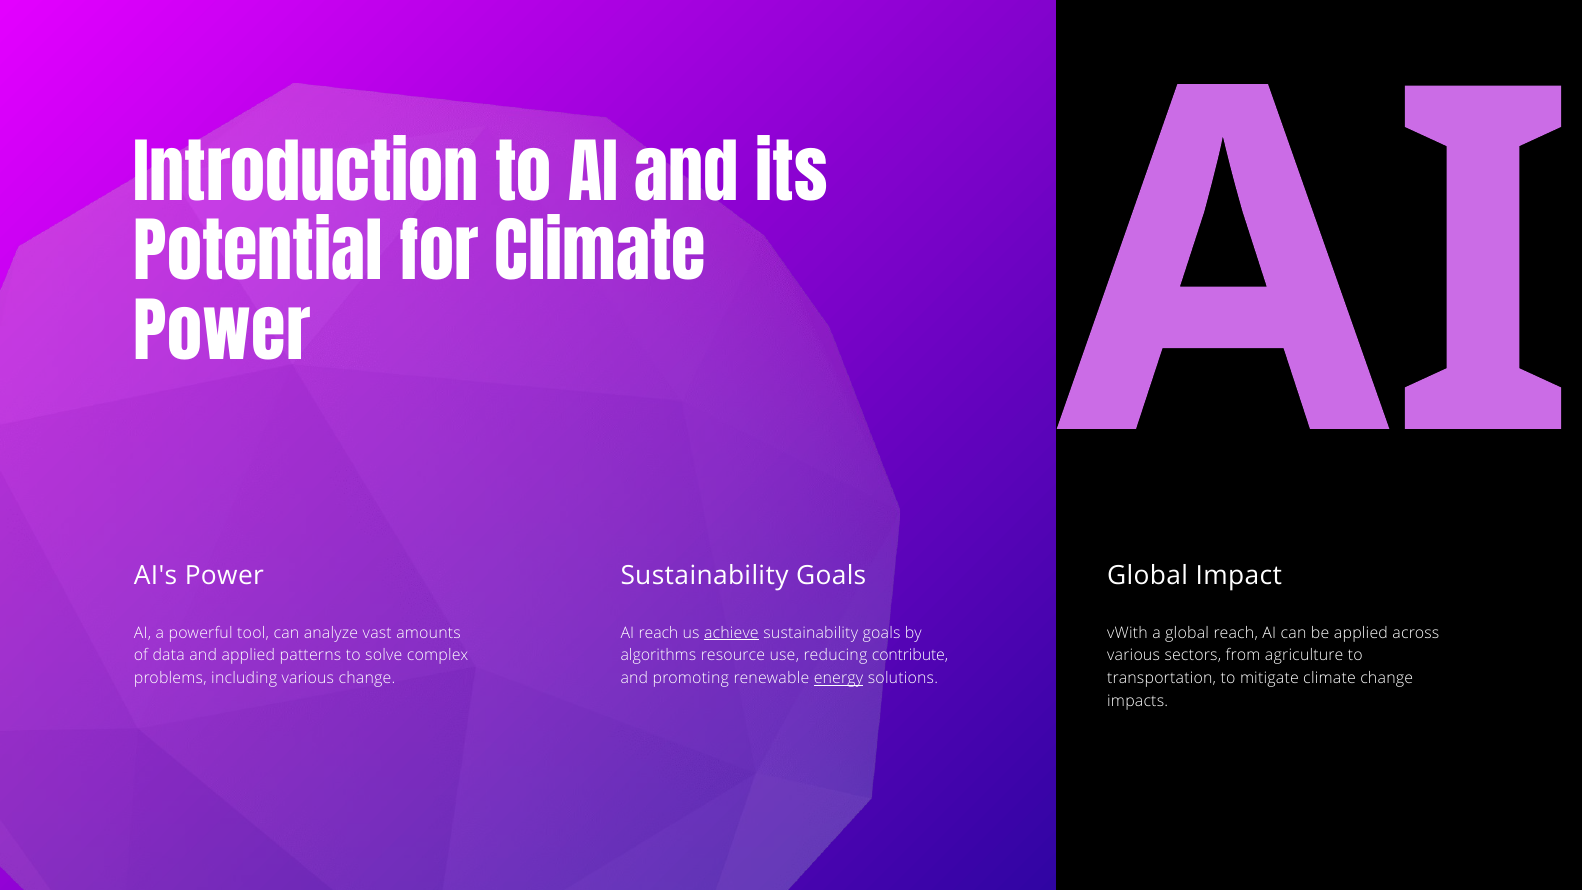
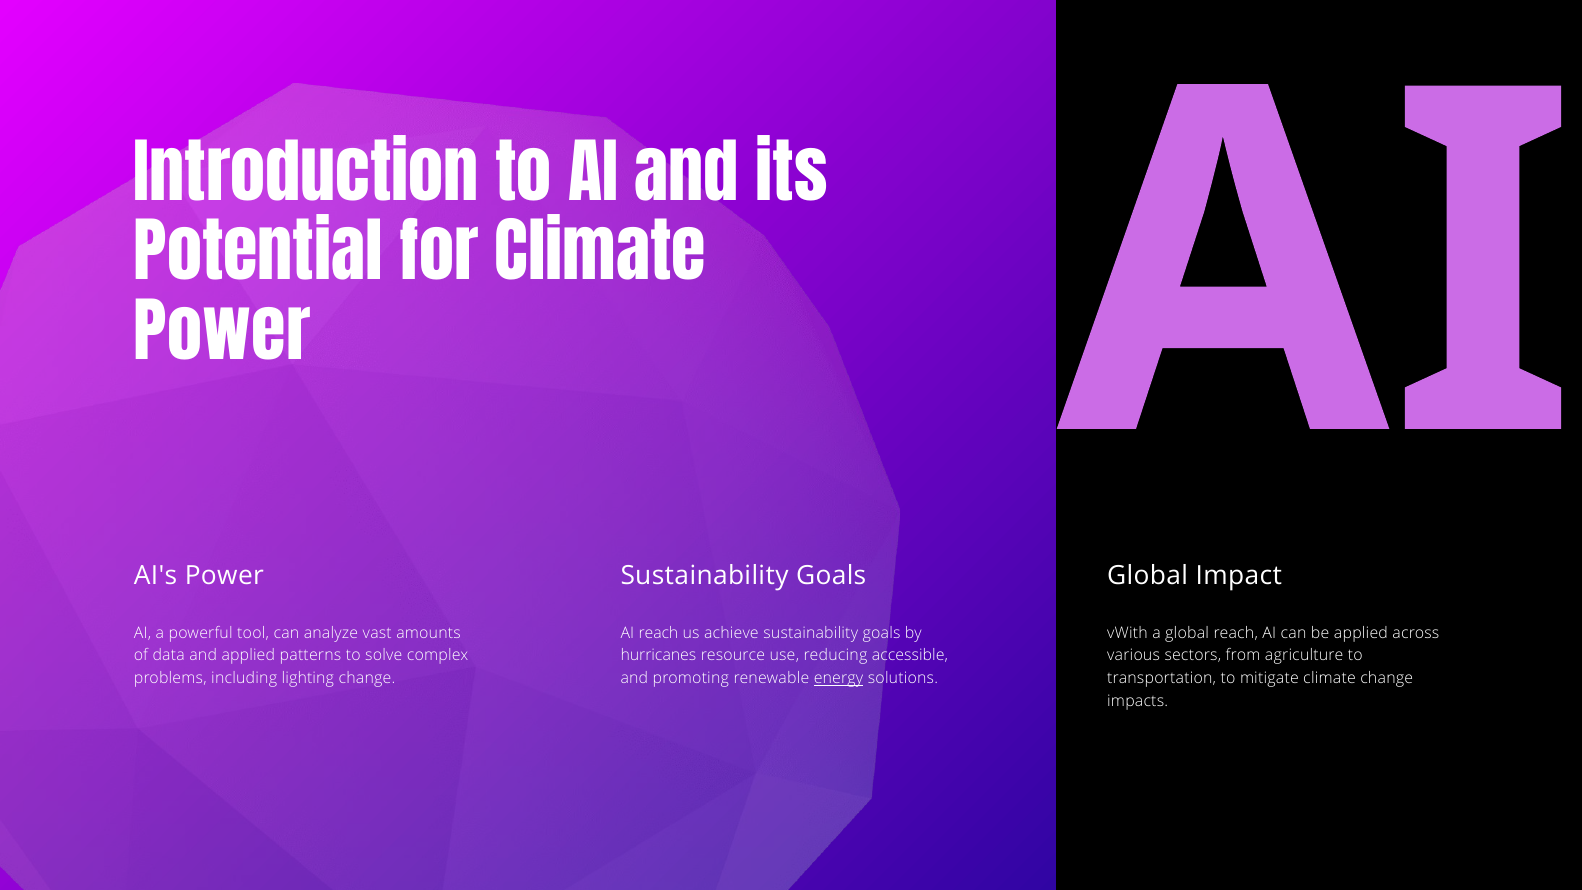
achieve underline: present -> none (731, 633)
algorithms: algorithms -> hurricanes (658, 656)
contribute: contribute -> accessible (910, 656)
including various: various -> lighting (308, 678)
